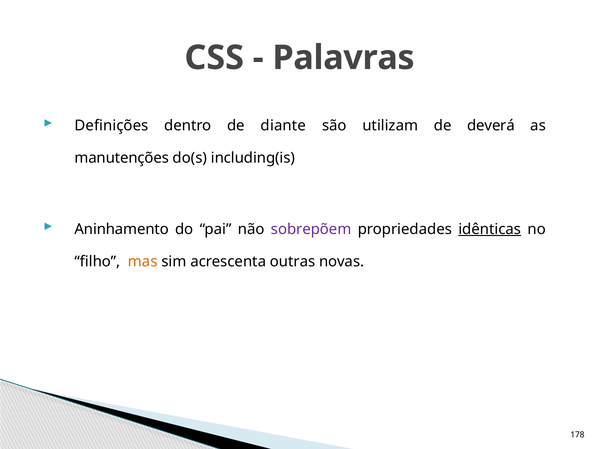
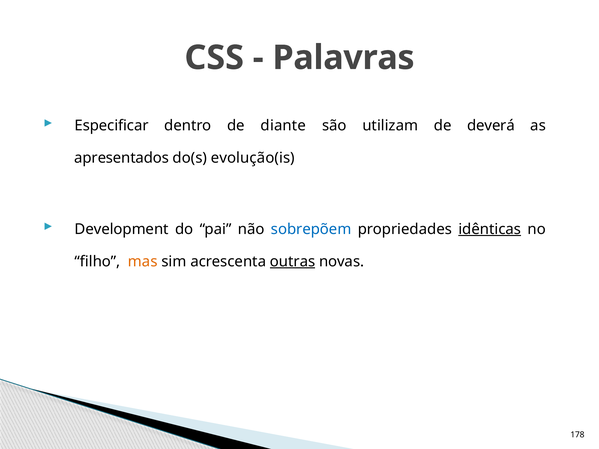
Definições: Definições -> Especificar (112, 126)
manutenções: manutenções -> apresentados (122, 158)
including(is: including(is -> evolução(is (253, 158)
Aninhamento: Aninhamento -> Development (122, 229)
sobrepõem colour: purple -> blue (311, 229)
outras underline: none -> present (293, 262)
